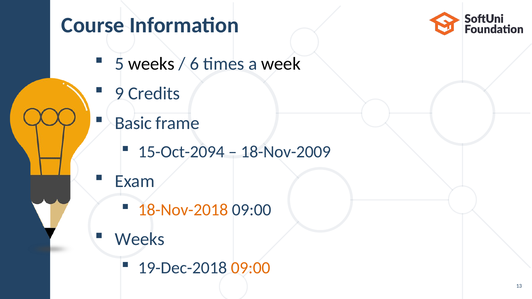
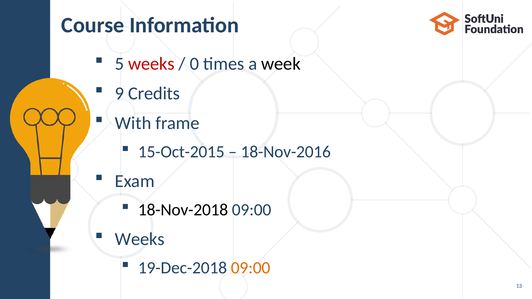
weeks colour: black -> red (151, 64)
6: 6 -> 0 (194, 64)
Basic: Basic -> With (133, 123)
15-Oct-2094: 15-Oct-2094 -> 15-Oct-2015 (181, 152)
18-Nov-2009: 18-Nov-2009 -> 18-Nov-2016 (286, 152)
18-Nov-2018 colour: orange -> black (183, 210)
